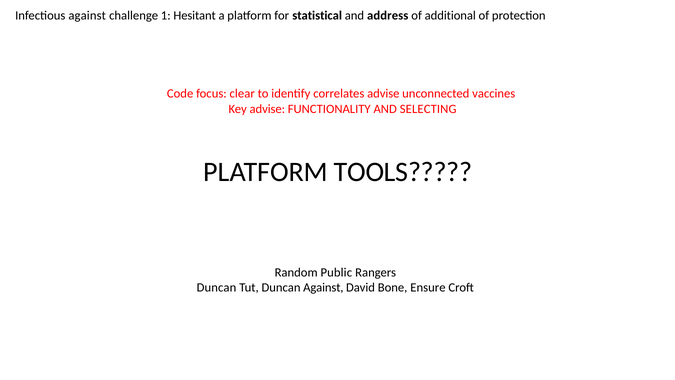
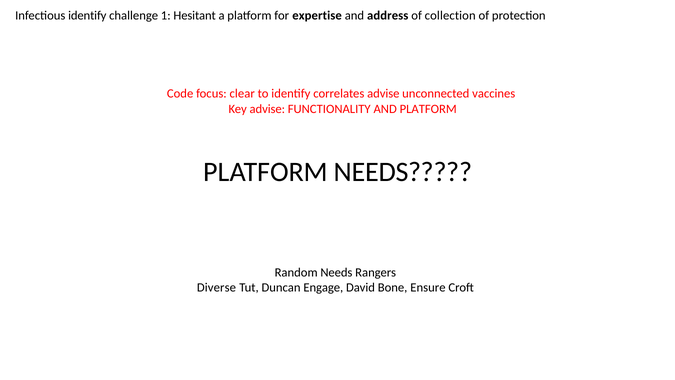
Infectious against: against -> identify (87, 16)
statistical: statistical -> expertise (317, 16)
additional: additional -> collection (450, 16)
AND SELECTING: SELECTING -> PLATFORM (428, 109)
PLATFORM TOOLS: TOOLS -> NEEDS (403, 172)
Random Public: Public -> Needs (336, 272)
Duncan: Duncan -> Diverse (216, 287)
Duncan Against: Against -> Engage (323, 287)
